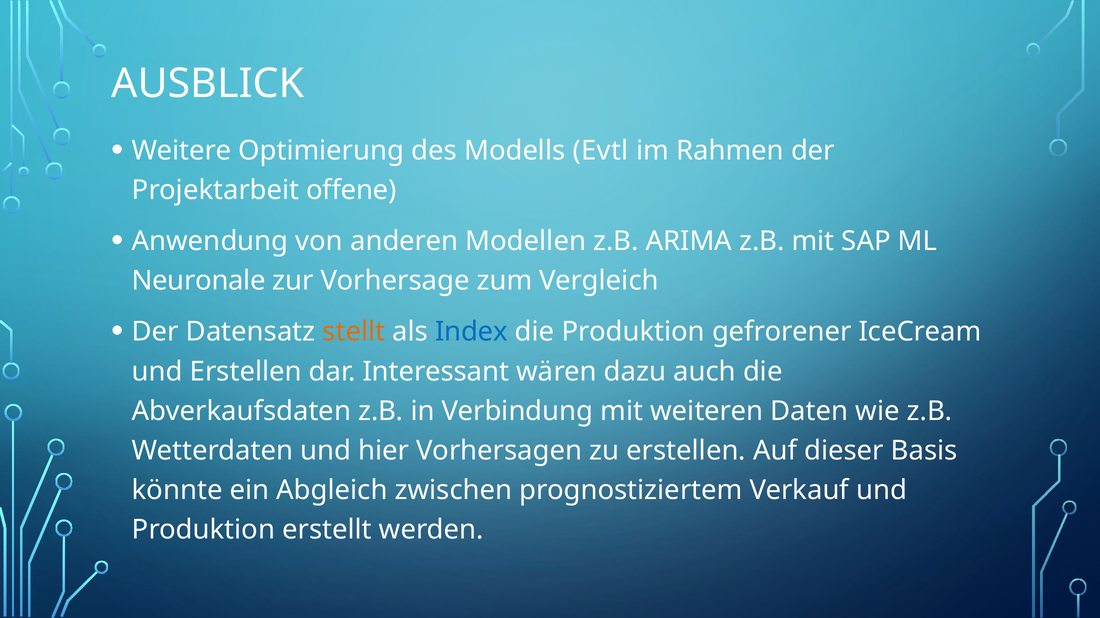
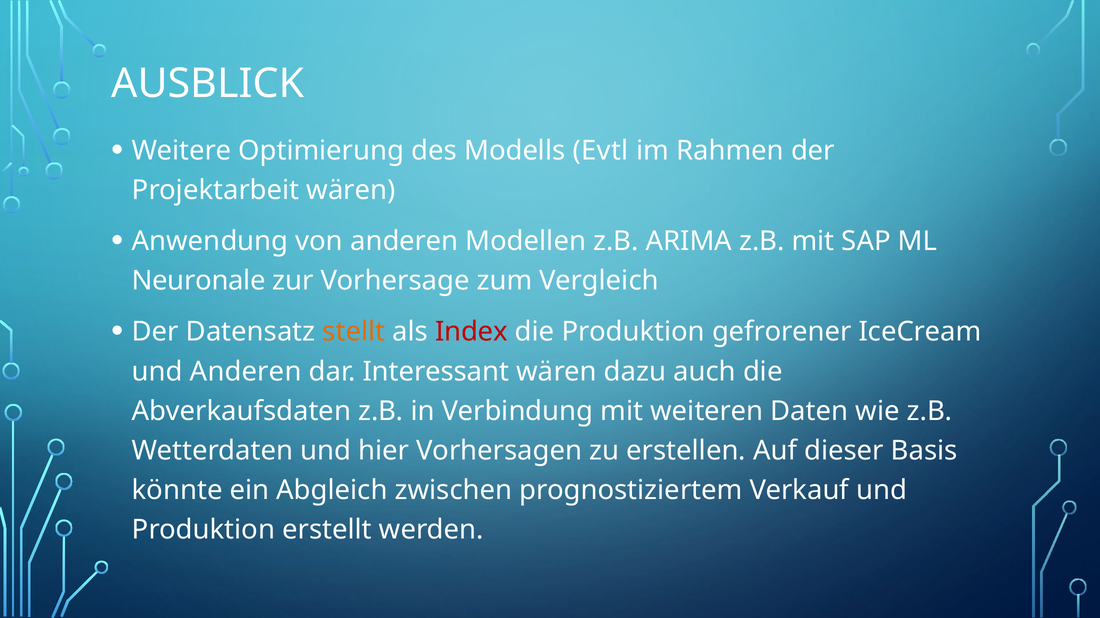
Projektarbeit offene: offene -> wären (351, 191)
Index colour: blue -> red (472, 332)
und Erstellen: Erstellen -> Anderen (246, 372)
